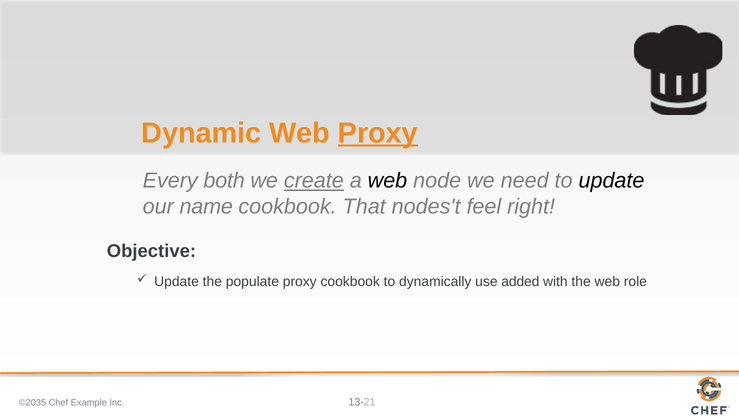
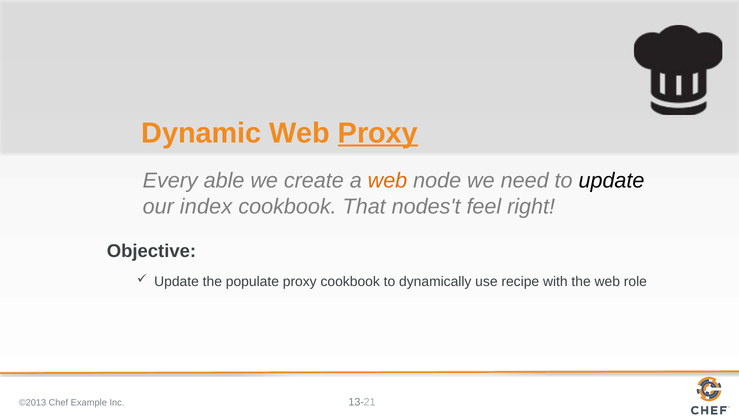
both: both -> able (224, 181)
create underline: present -> none (314, 181)
web colour: black -> orange (387, 181)
name: name -> index (206, 207)
added: added -> recipe (520, 282)
©2035: ©2035 -> ©2013 (33, 402)
